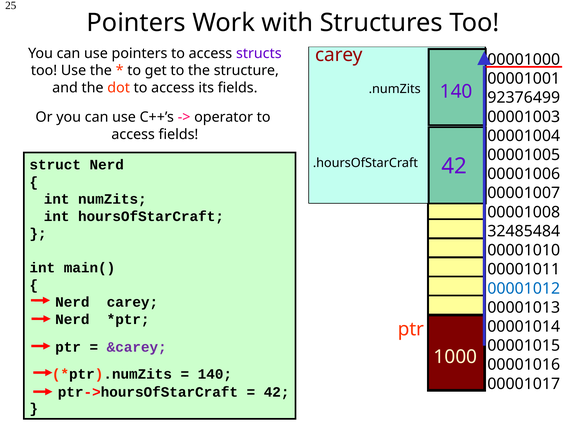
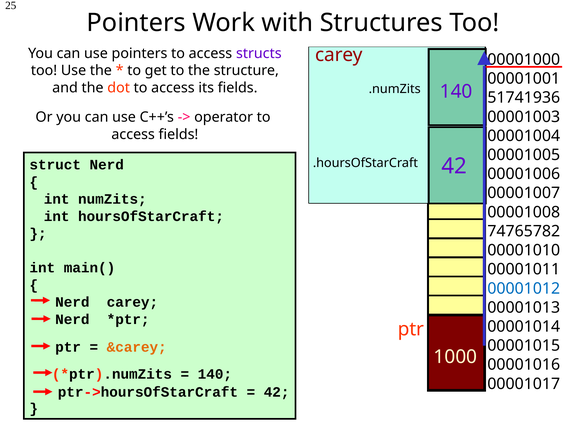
92376499: 92376499 -> 51741936 (524, 98)
32485484: 32485484 -> 74765782 (524, 231)
&carey colour: purple -> orange (137, 347)
